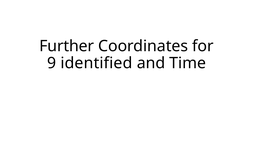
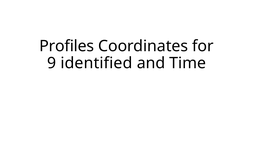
Further: Further -> Profiles (67, 46)
